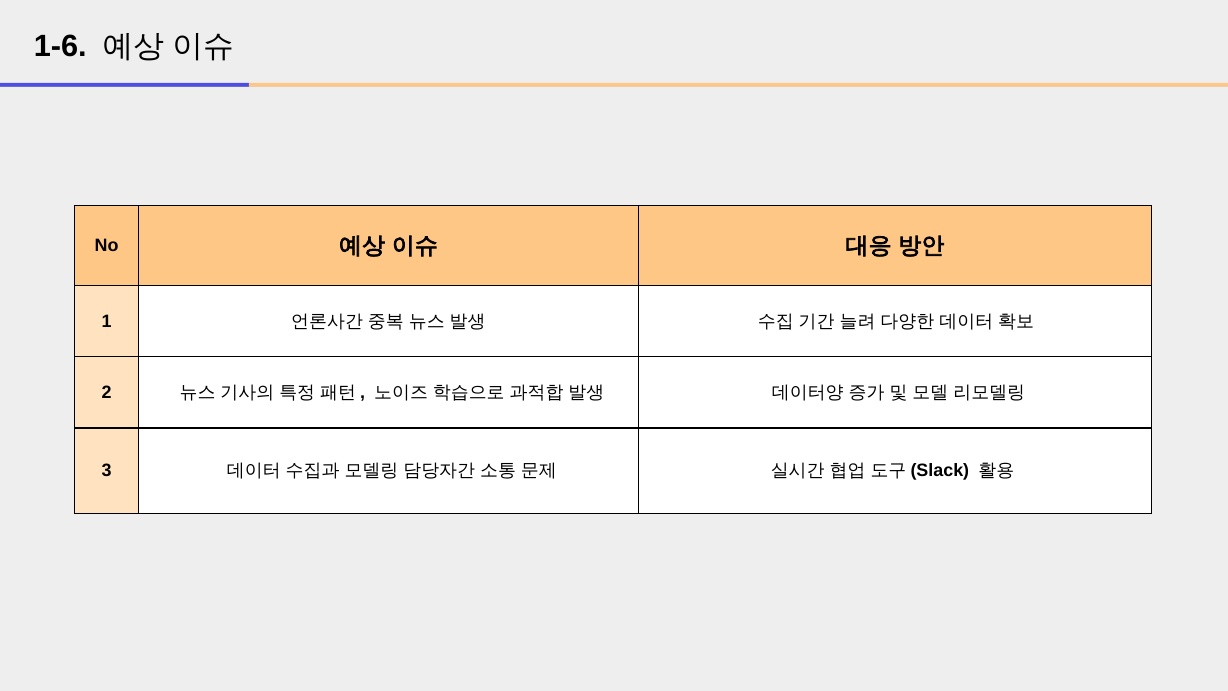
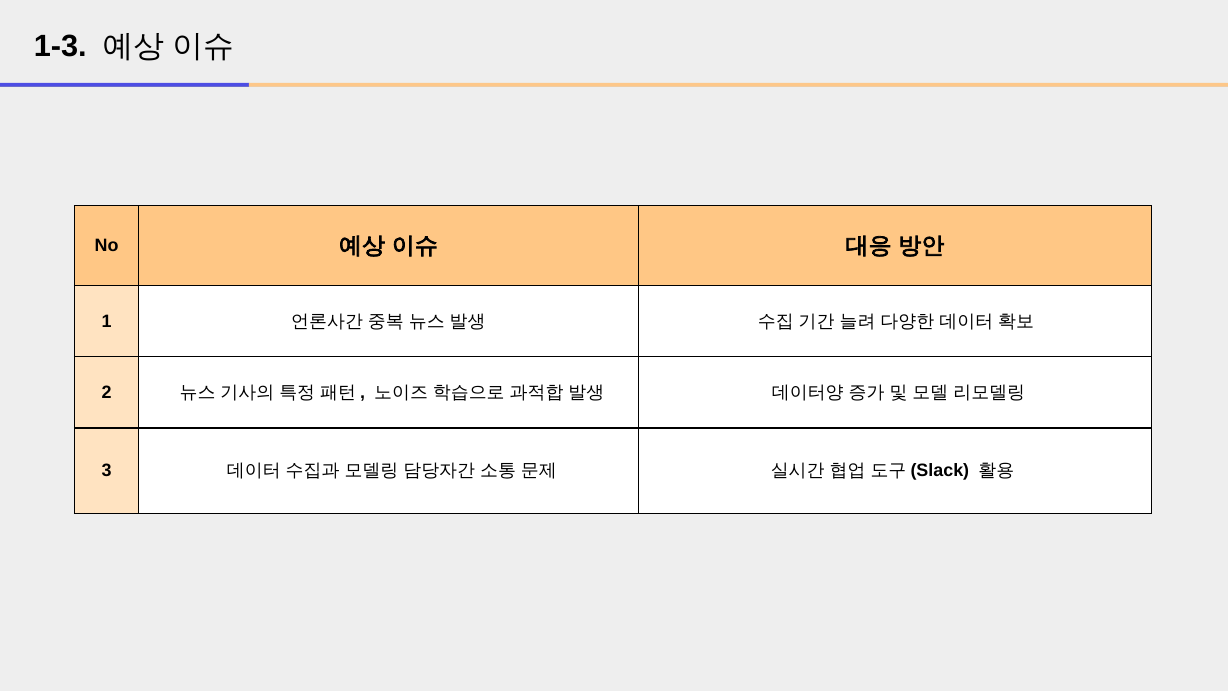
1-6: 1-6 -> 1-3 (60, 46)
